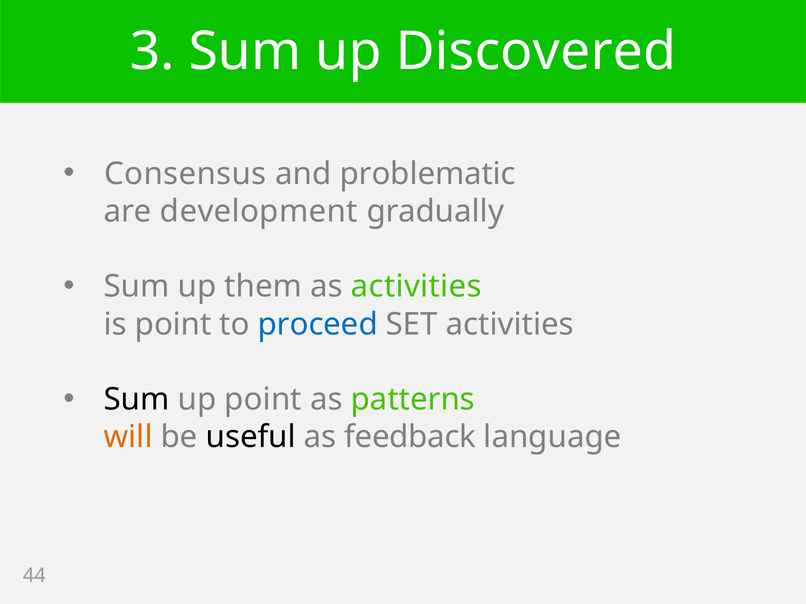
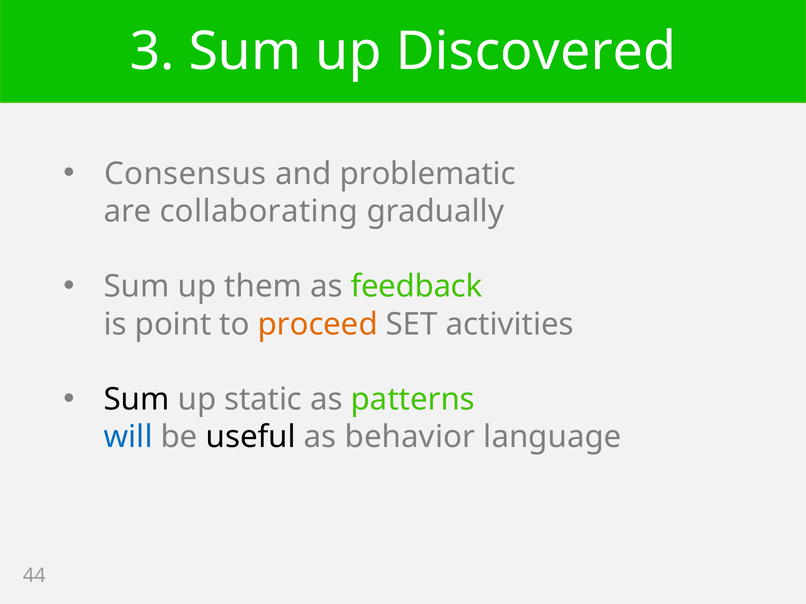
development: development -> collaborating (259, 212)
as activities: activities -> feedback (417, 287)
proceed colour: blue -> orange (318, 324)
up point: point -> static (263, 400)
will colour: orange -> blue (128, 437)
feedback: feedback -> behavior (410, 437)
